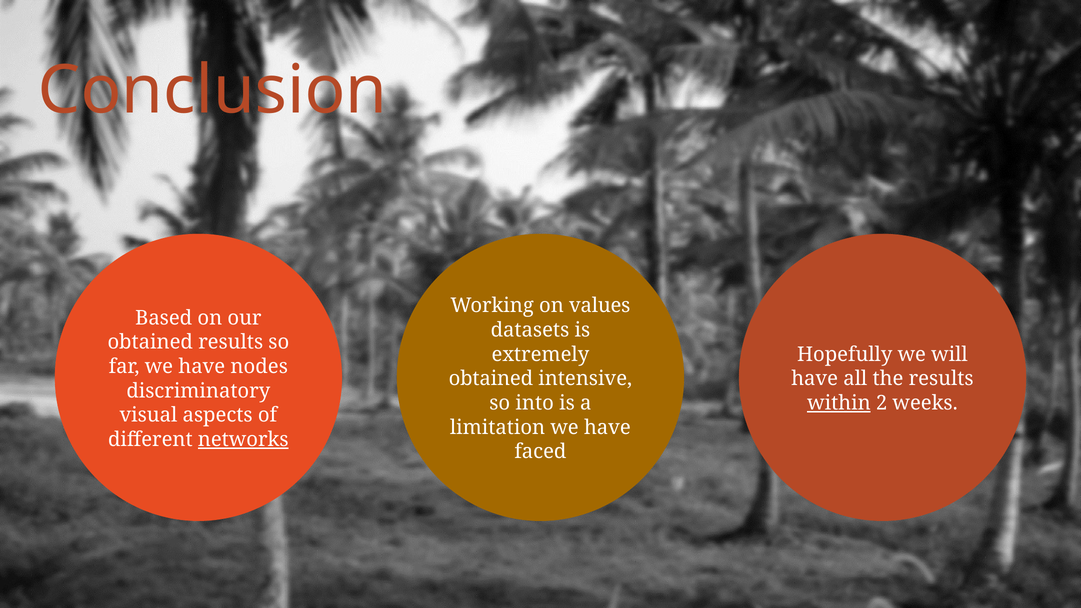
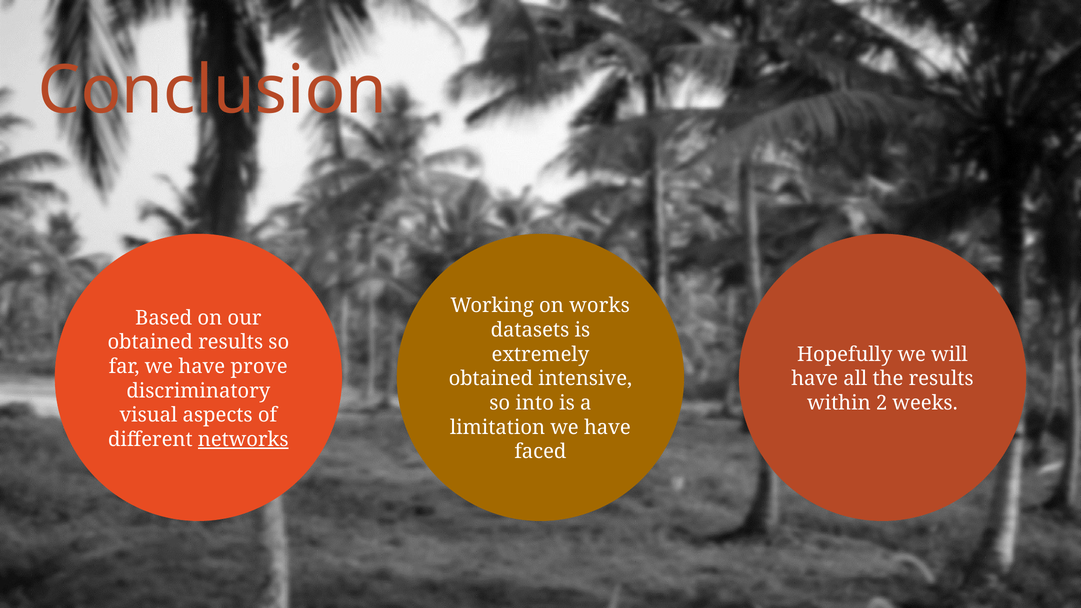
values: values -> works (600, 306)
nodes: nodes -> prove (259, 367)
within underline: present -> none (839, 403)
